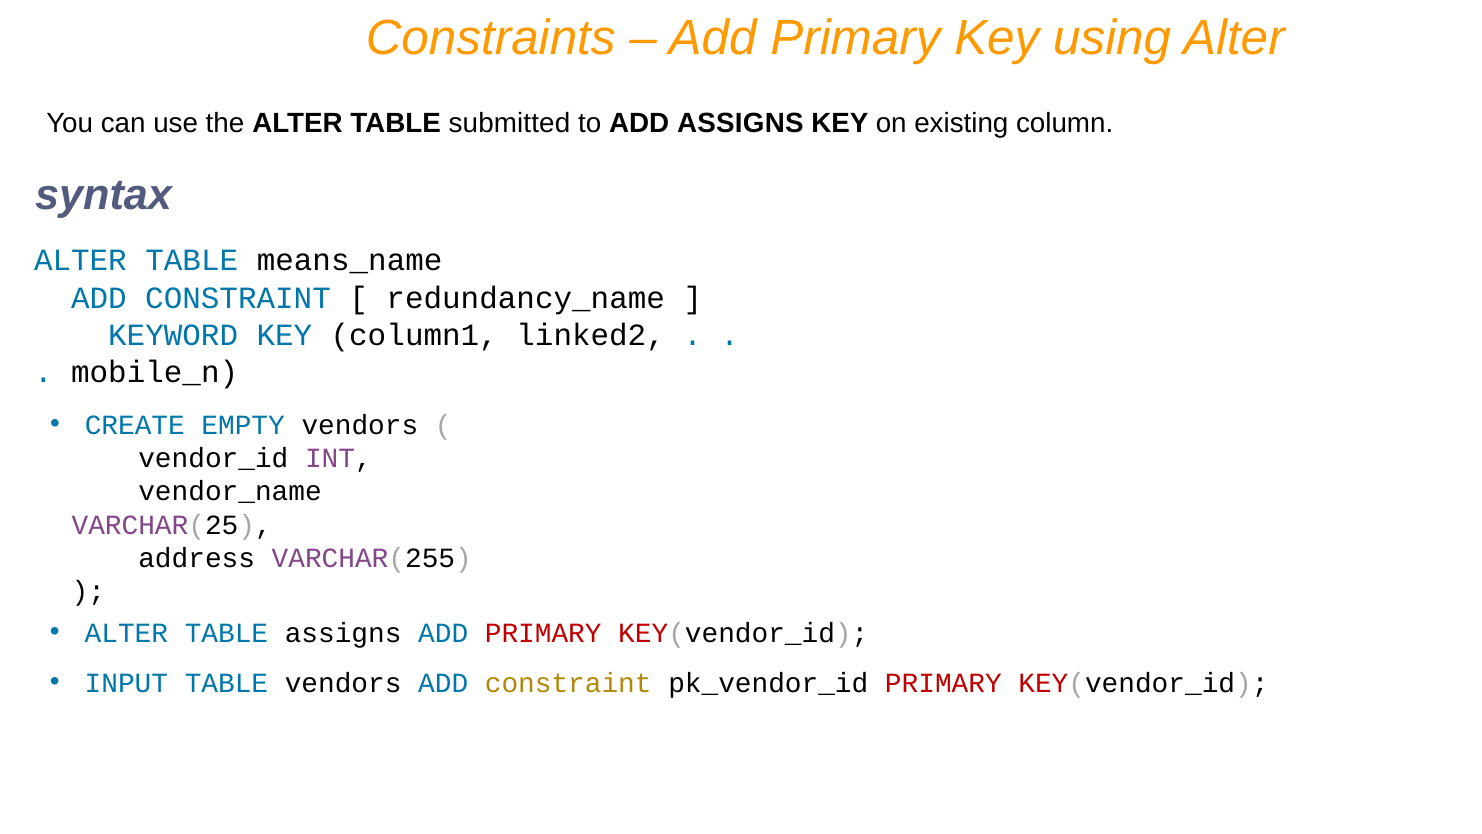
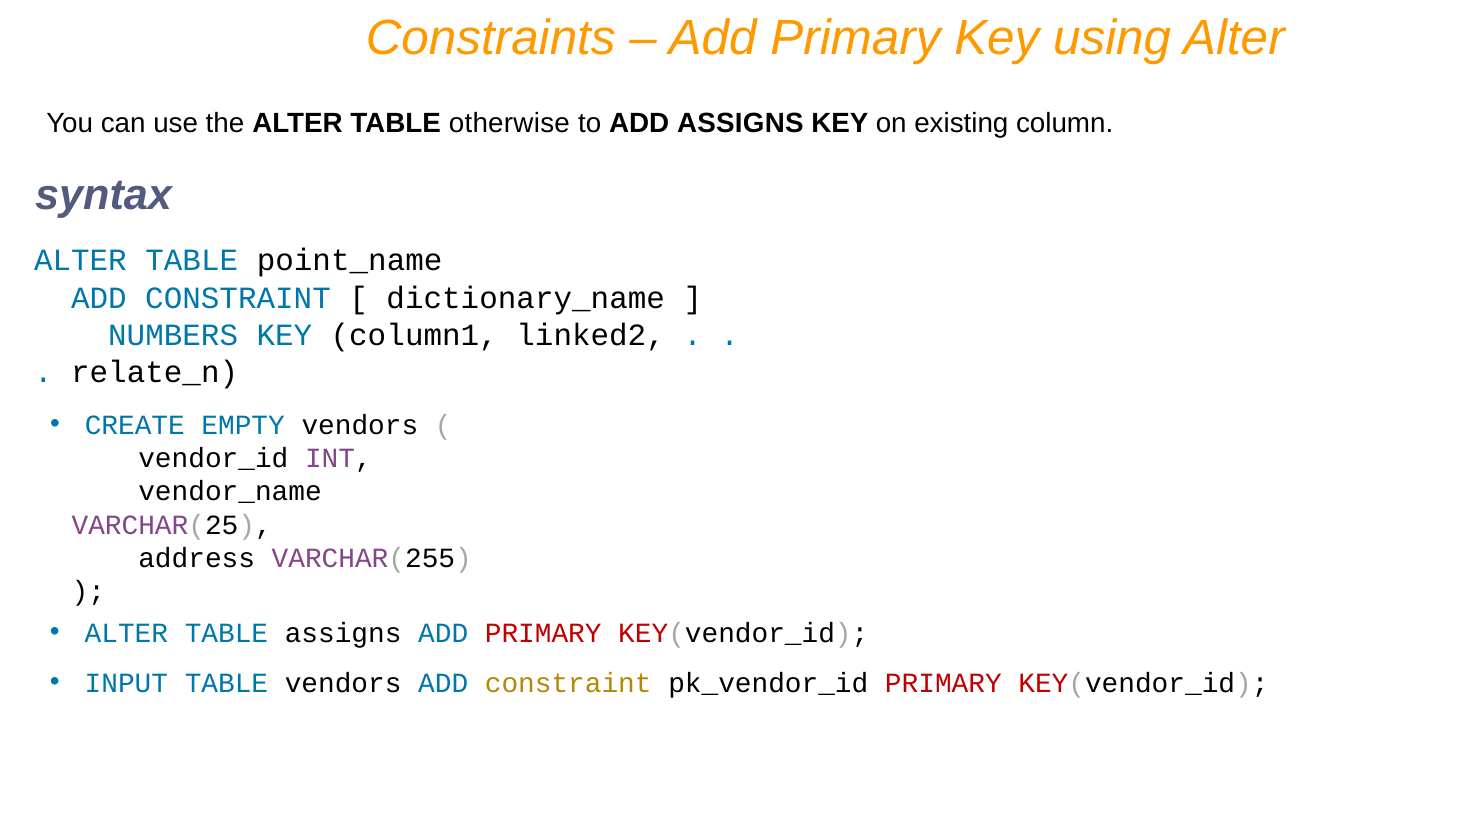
submitted: submitted -> otherwise (509, 123)
means_name: means_name -> point_name (350, 261)
redundancy_name: redundancy_name -> dictionary_name (526, 298)
KEYWORD: KEYWORD -> NUMBERS (173, 335)
mobile_n: mobile_n -> relate_n (155, 372)
